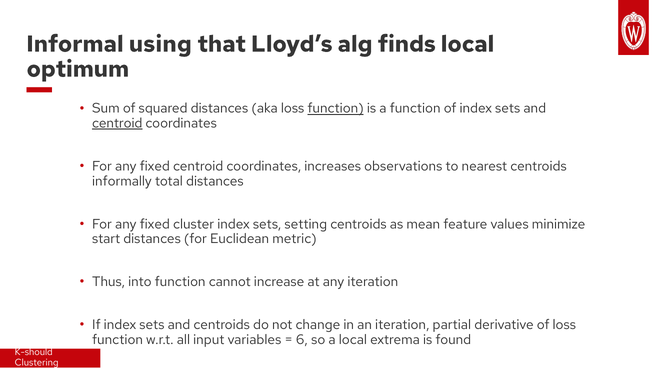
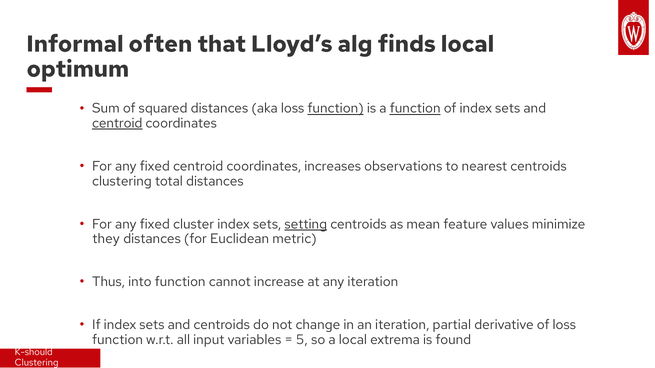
using: using -> often (160, 44)
function underline: none -> present (415, 109)
informally: informally -> clustering (122, 181)
setting underline: none -> present (306, 224)
start: start -> they (106, 239)
6: 6 -> 5 (302, 340)
